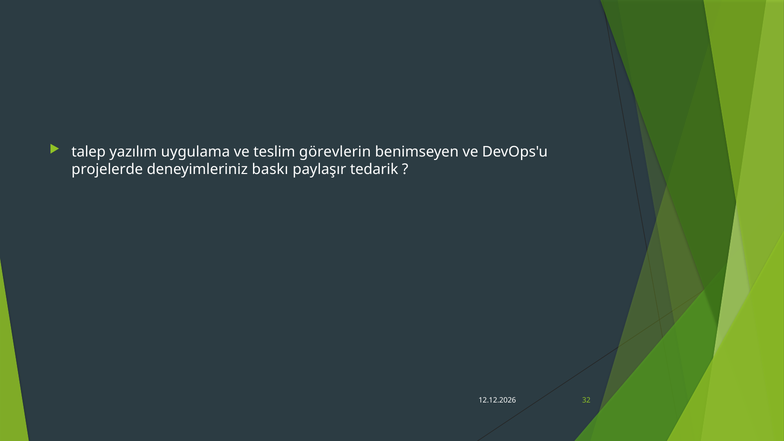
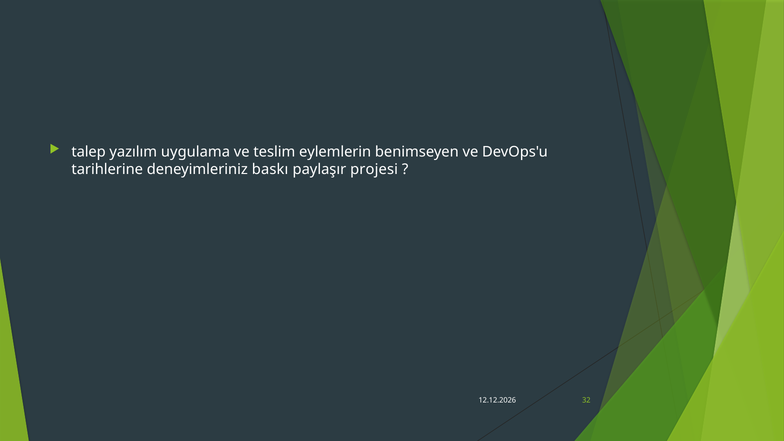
görevlerin: görevlerin -> eylemlerin (335, 152)
projelerde: projelerde -> tarihlerine (107, 169)
tedarik: tedarik -> projesi (374, 169)
